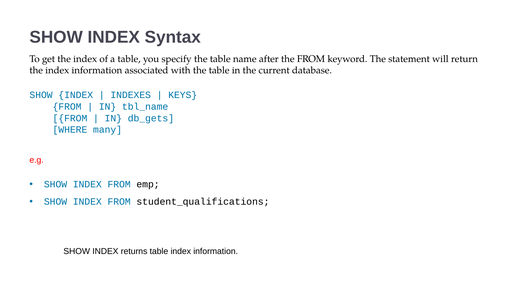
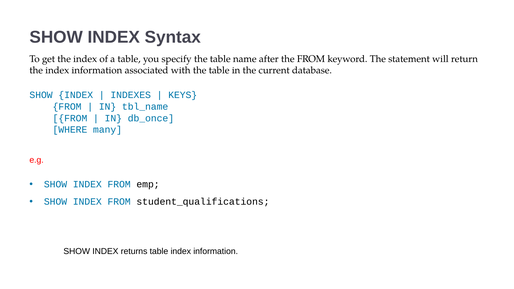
db_gets: db_gets -> db_once (151, 118)
